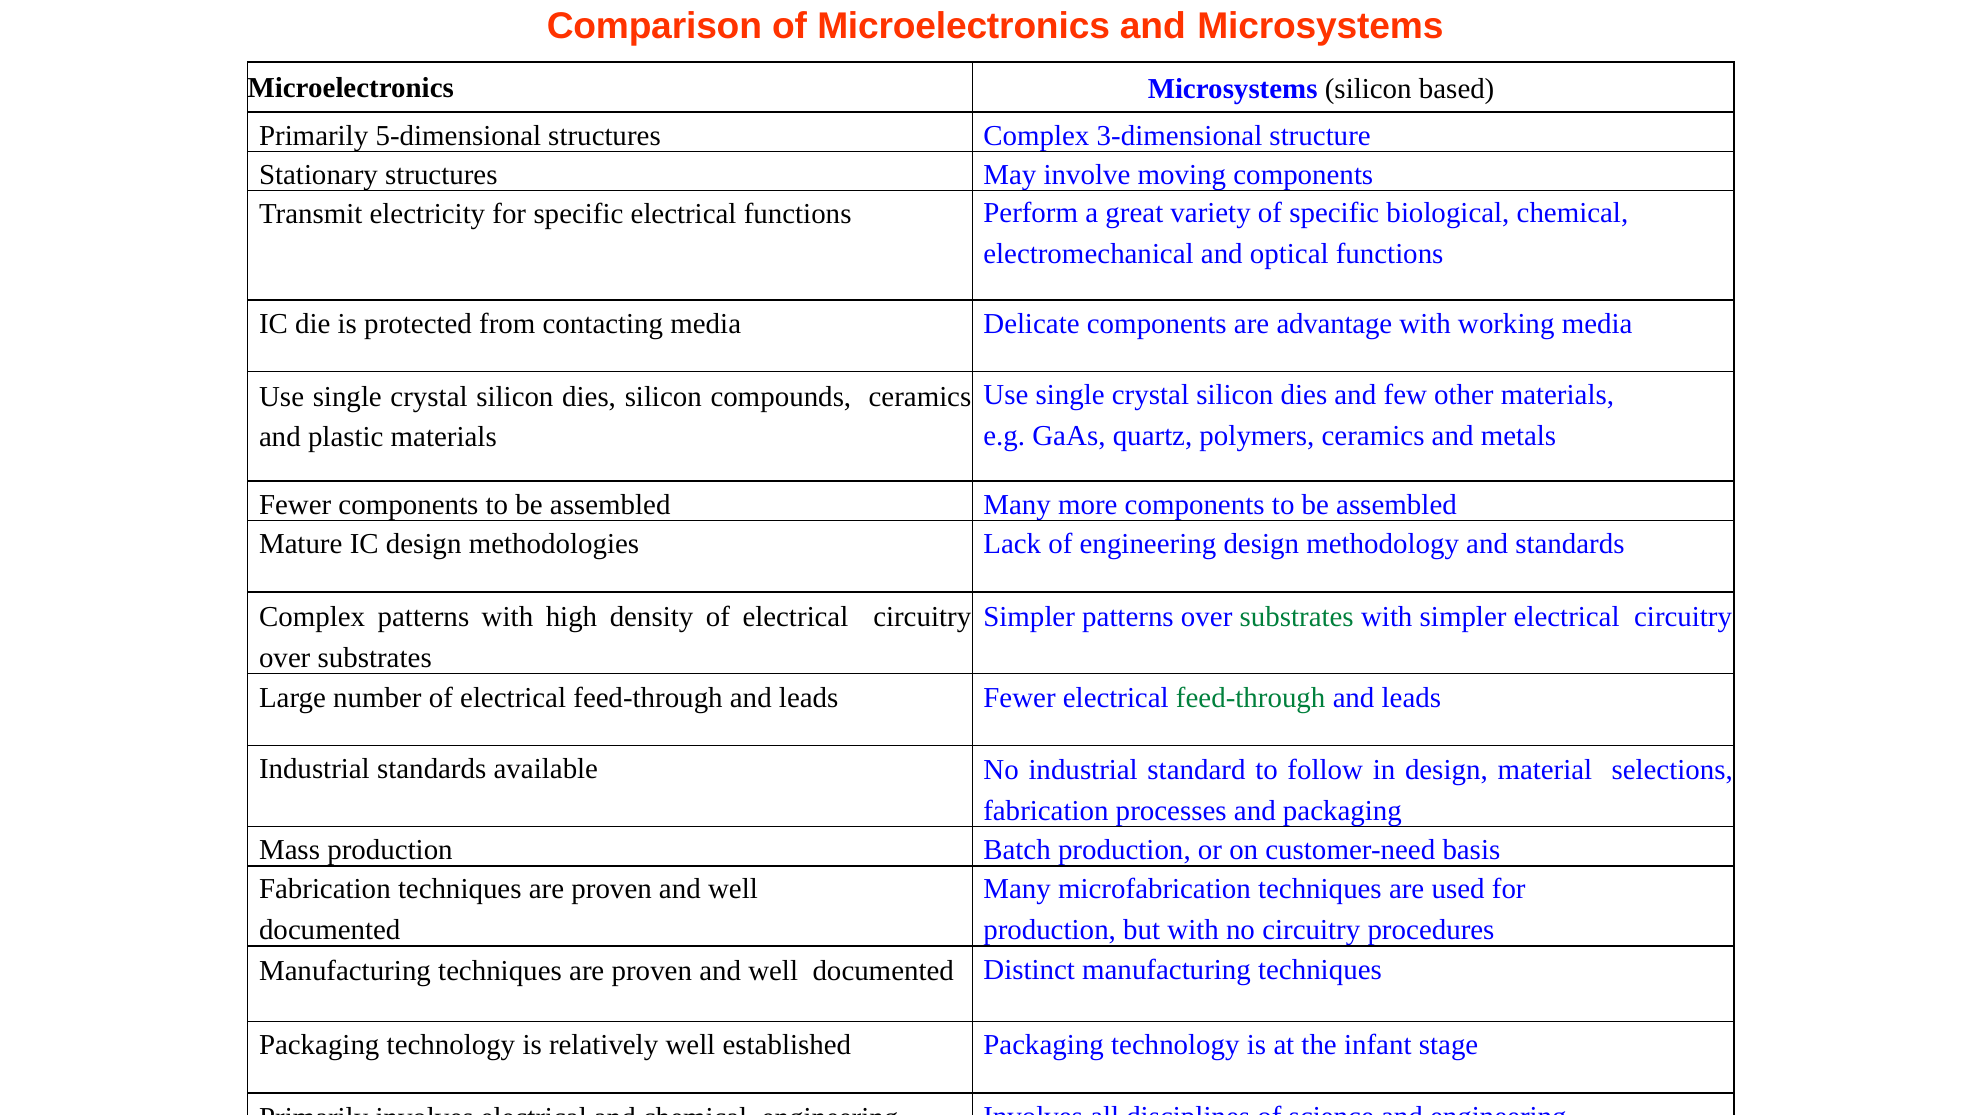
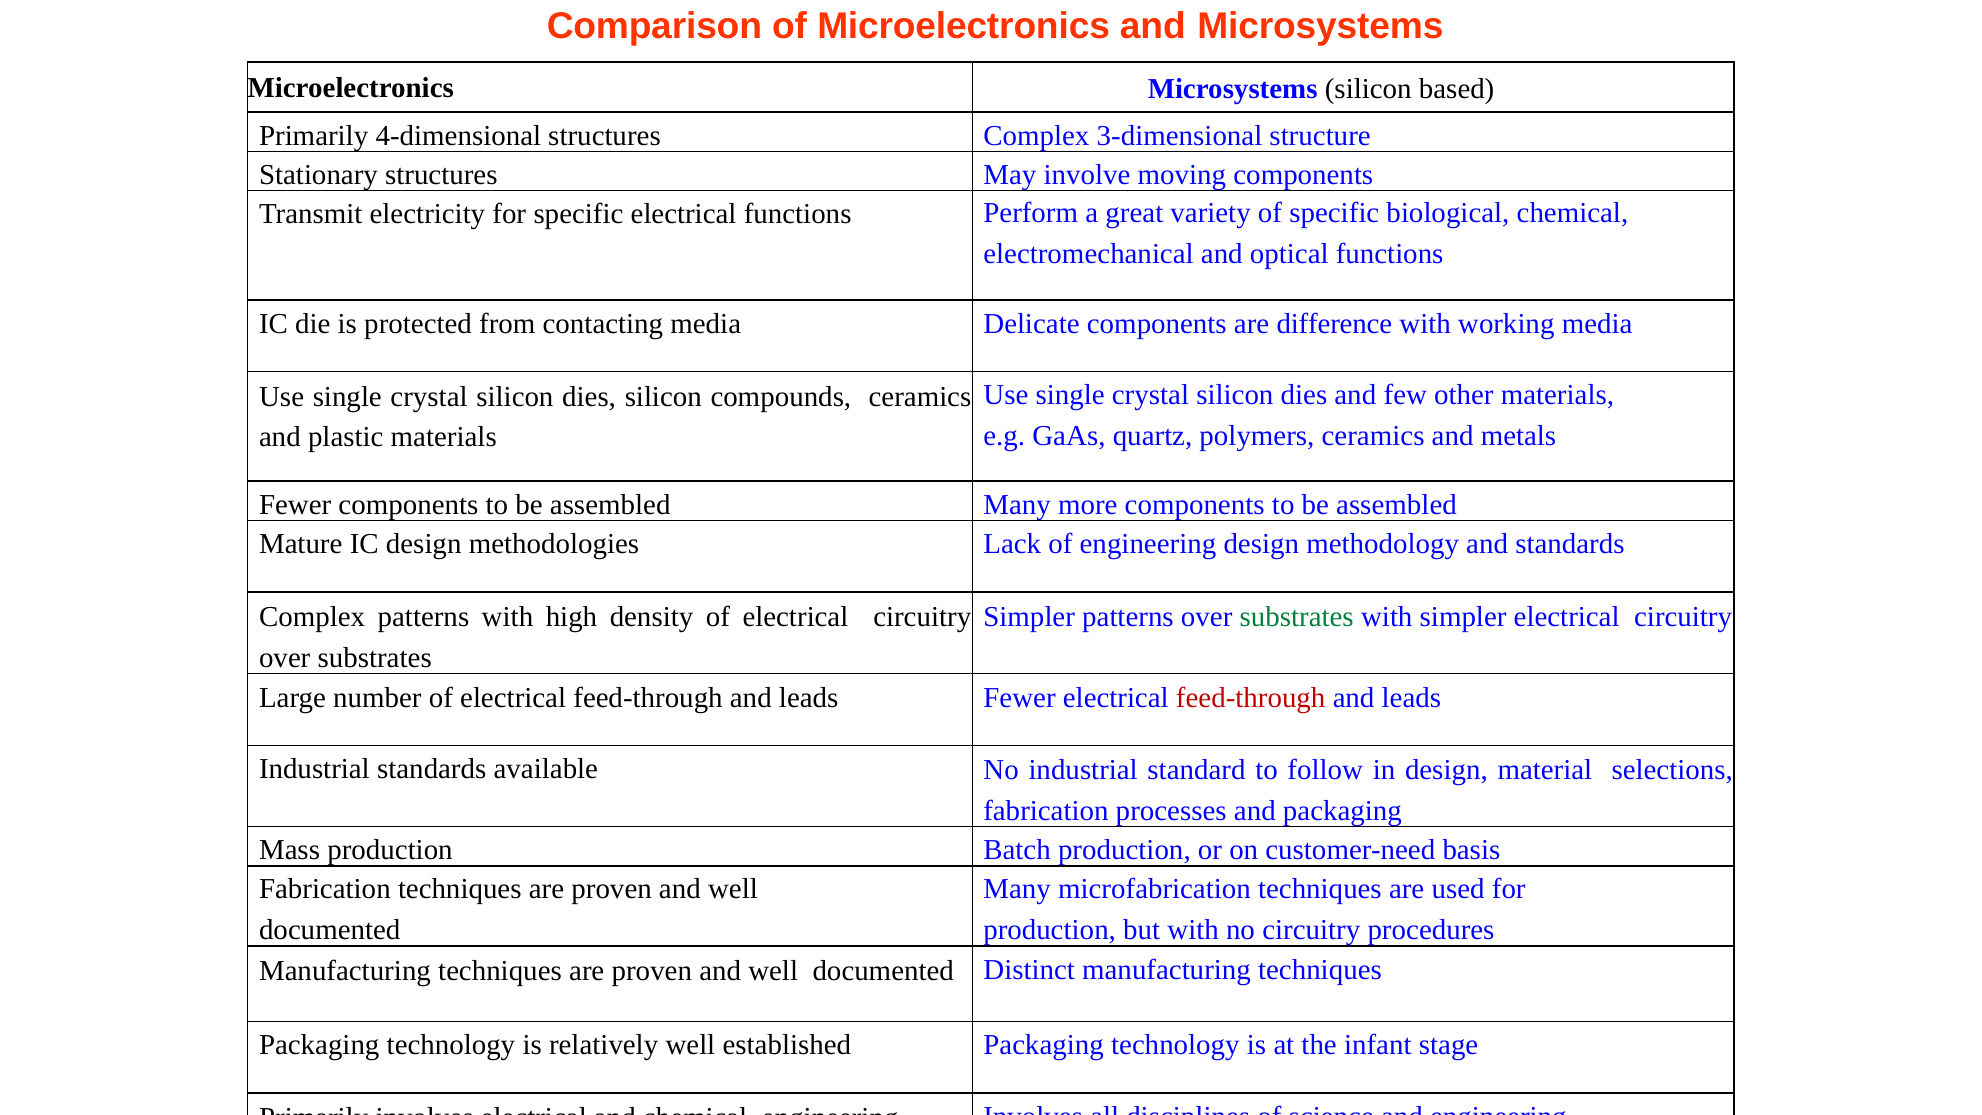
5-dimensional: 5-dimensional -> 4-dimensional (458, 136)
advantage: advantage -> difference (1334, 324)
feed-through colour: green -> red (1251, 698)
